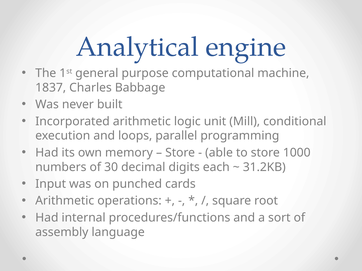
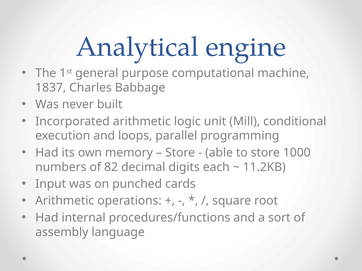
30: 30 -> 82 (111, 167)
31.2KB: 31.2KB -> 11.2KB (264, 167)
